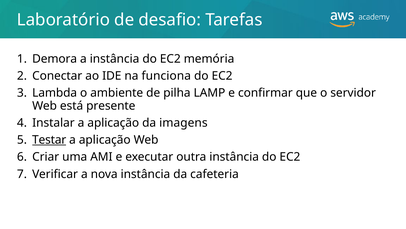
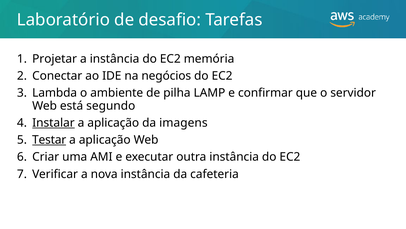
Demora: Demora -> Projetar (55, 59)
funciona: funciona -> negócios (166, 76)
presente: presente -> segundo (111, 106)
Instalar underline: none -> present (53, 123)
